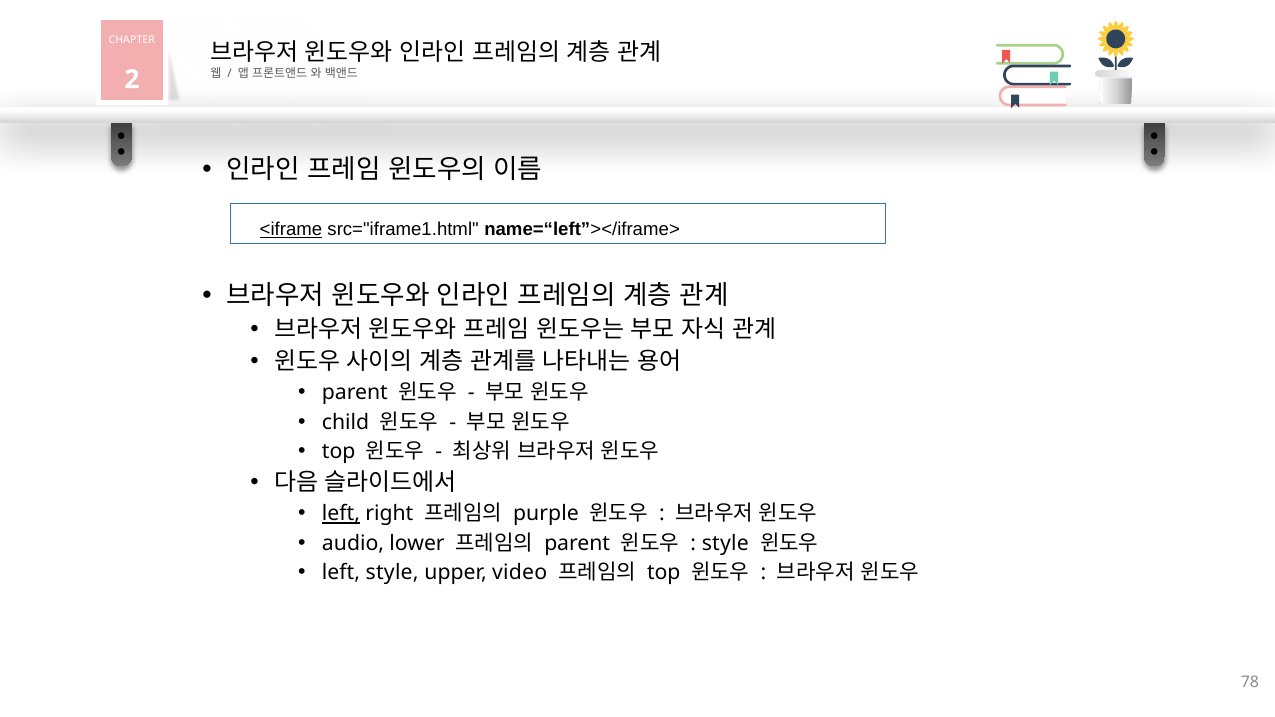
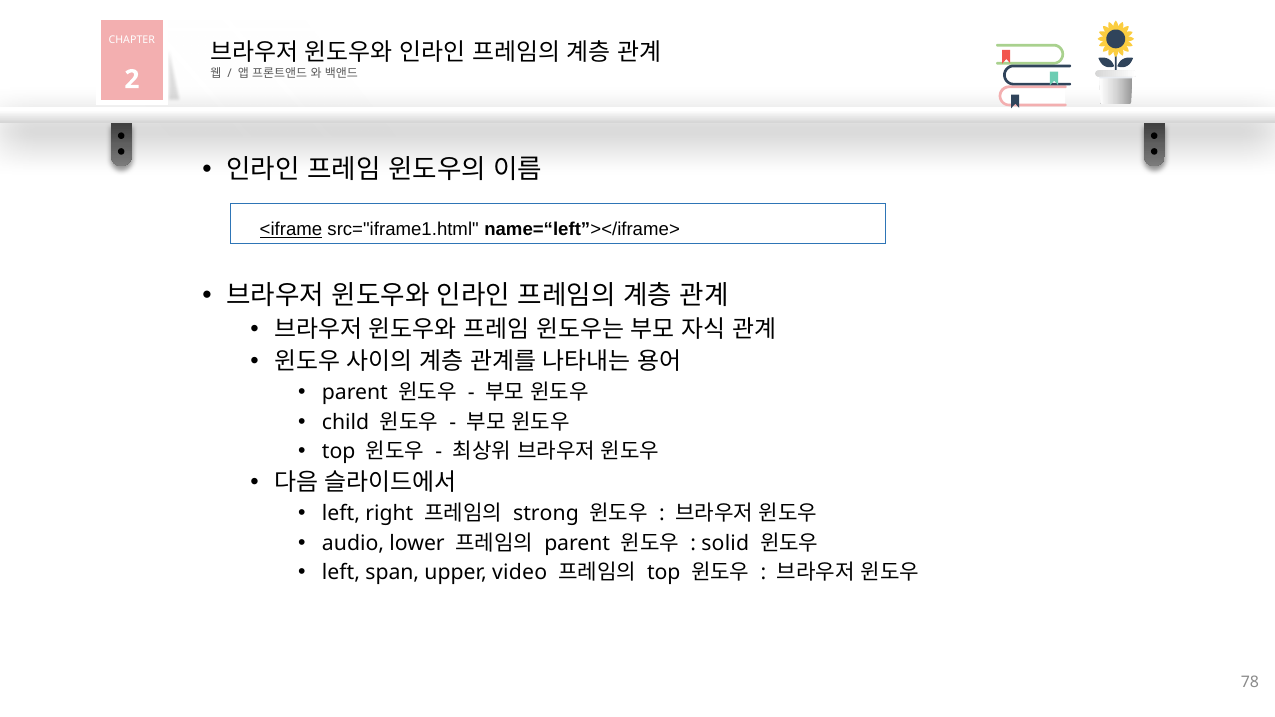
left underline: present -> none (341, 514)
purple: purple -> strong (546, 514)
style: style -> solid (725, 543)
left style: style -> span (392, 573)
